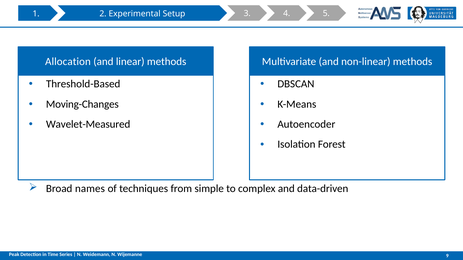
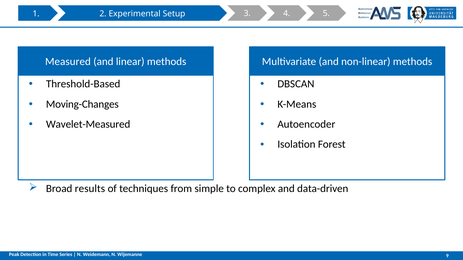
Allocation: Allocation -> Measured (68, 62)
names: names -> results (90, 189)
